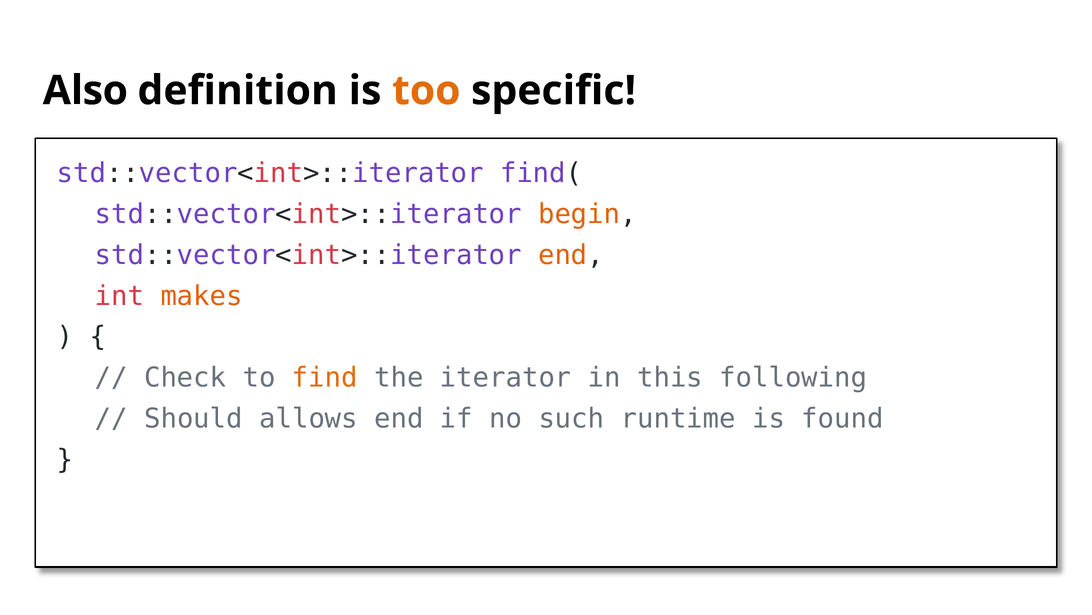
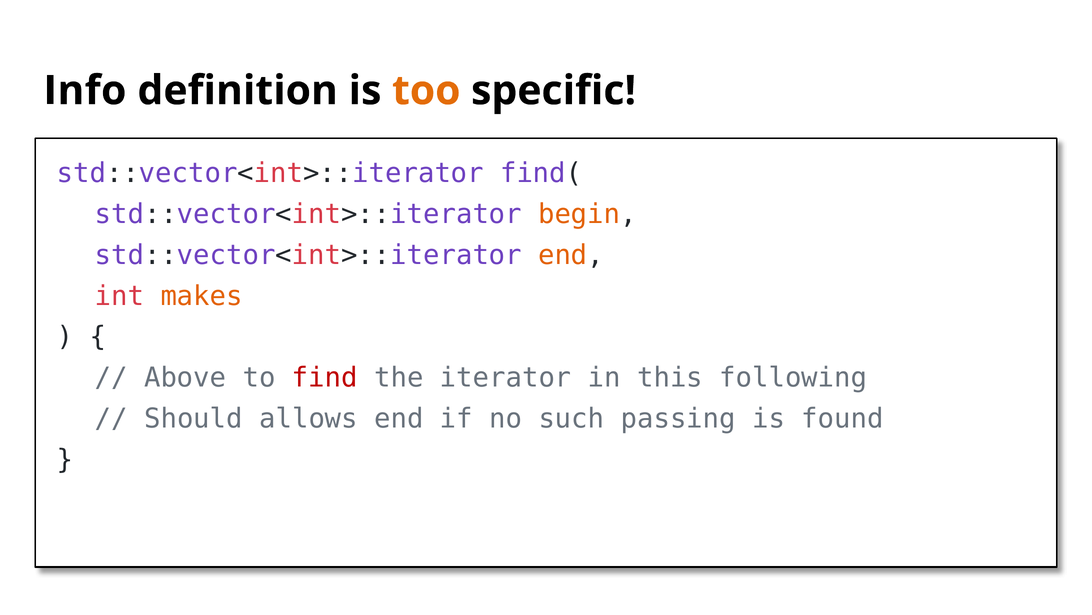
Also: Also -> Info (85, 91)
Check: Check -> Above (185, 377)
find colour: orange -> red (325, 377)
runtime: runtime -> passing (678, 418)
